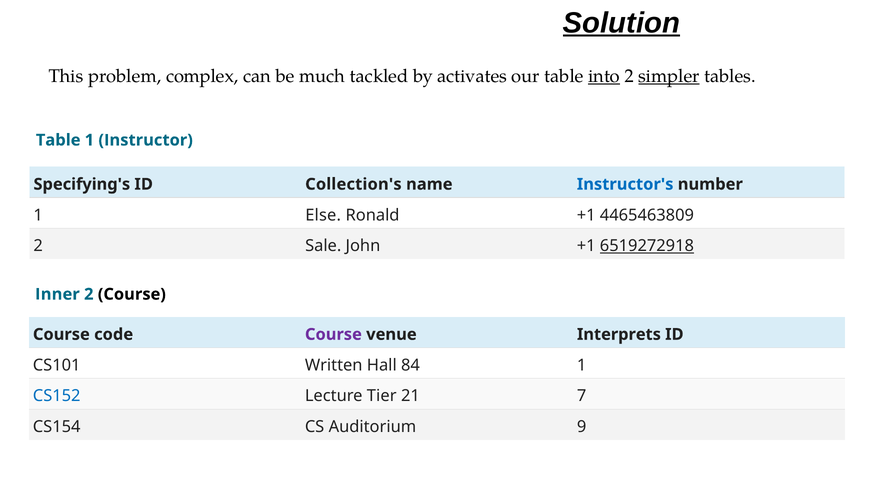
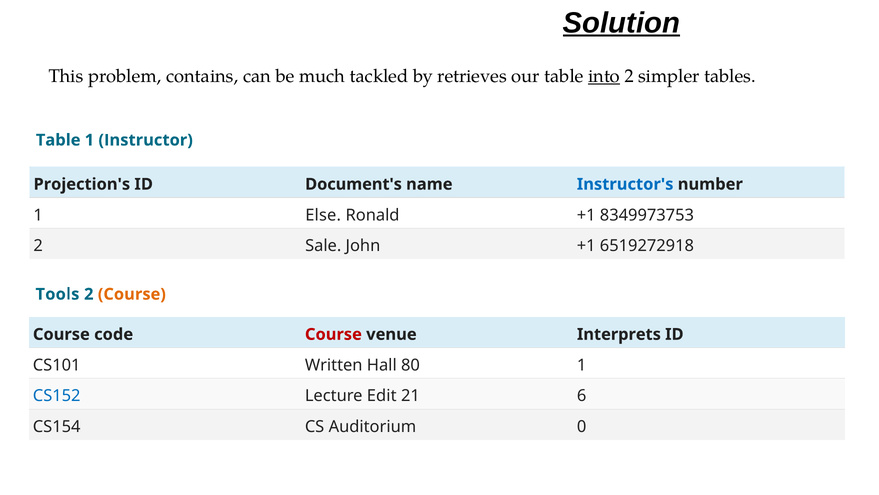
complex: complex -> contains (202, 76)
activates: activates -> retrieves (472, 76)
simpler underline: present -> none (669, 76)
Specifying's: Specifying's -> Projection's (82, 184)
Collection's: Collection's -> Document's (354, 184)
4465463809: 4465463809 -> 8349973753 (647, 215)
6519272918 underline: present -> none (647, 246)
Inner: Inner -> Tools (57, 294)
Course colour: black -> orange (132, 294)
Course colour: purple -> red (333, 334)
84: 84 -> 80 (410, 365)
Tier: Tier -> Edit (382, 396)
7: 7 -> 6 (582, 396)
9: 9 -> 0 (582, 426)
